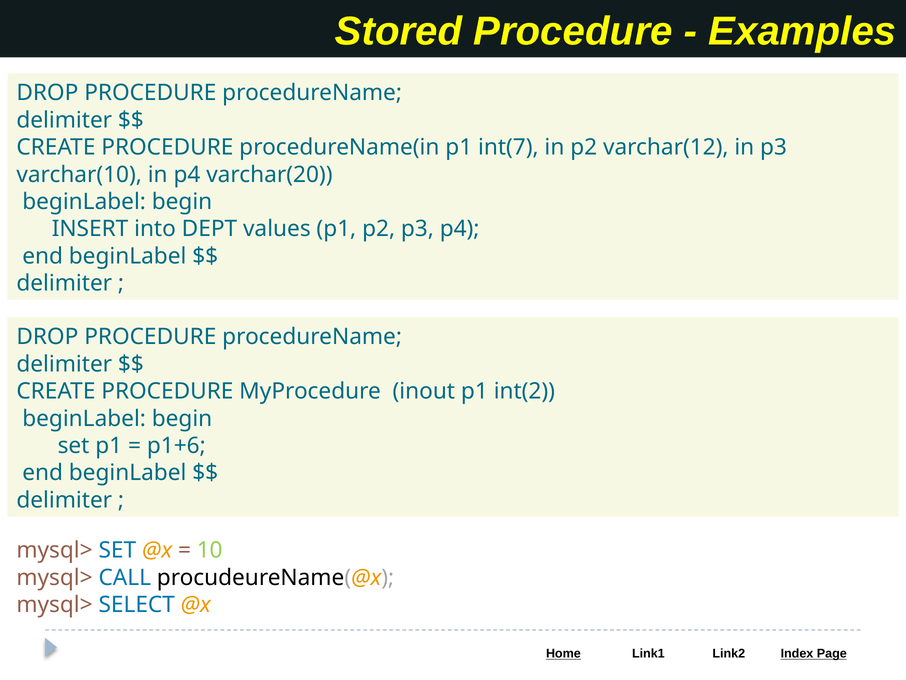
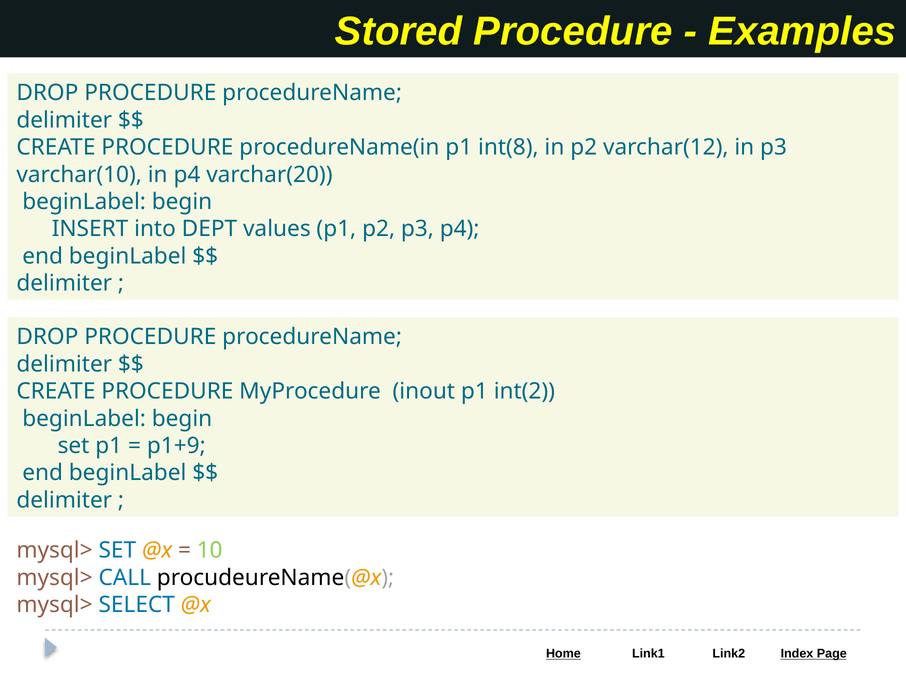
int(7: int(7 -> int(8 (508, 147)
p1+6: p1+6 -> p1+9 (176, 445)
